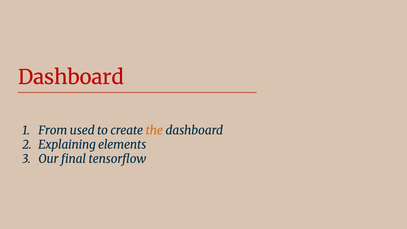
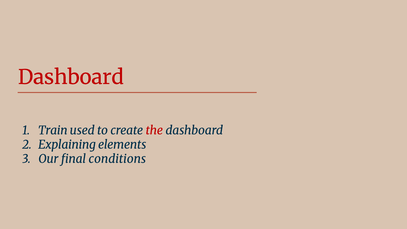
From: From -> Train (53, 130)
the colour: orange -> red (154, 130)
tensorflow: tensorflow -> conditions (117, 159)
